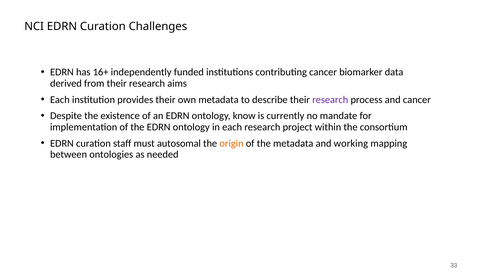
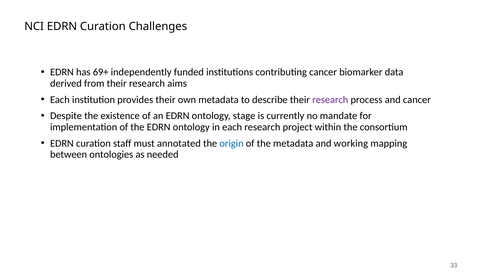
16+: 16+ -> 69+ (101, 72)
know: know -> stage (244, 116)
autosomal: autosomal -> annotated (179, 143)
origin colour: orange -> blue (231, 143)
